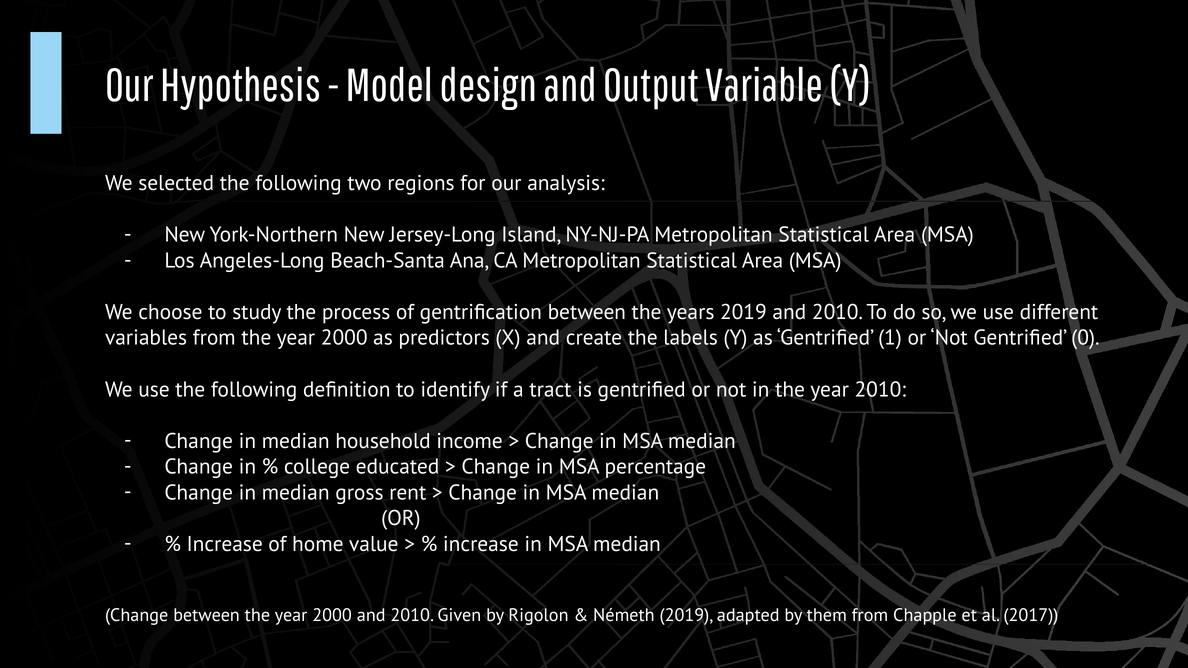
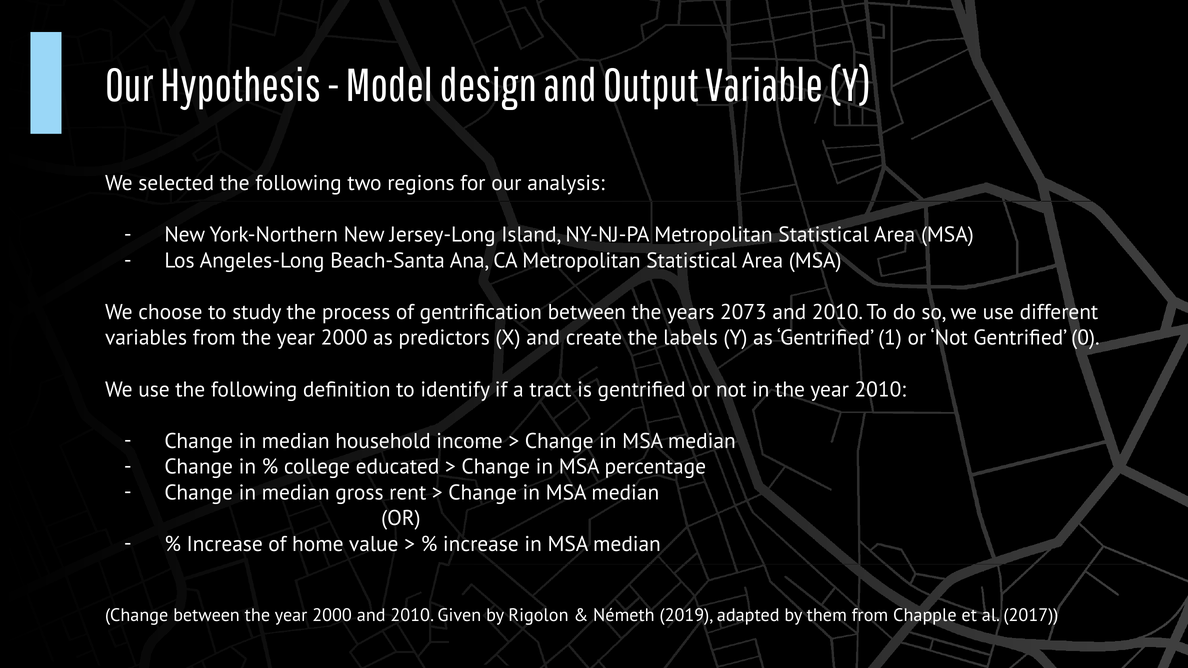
years 2019: 2019 -> 2073 (743, 312)
